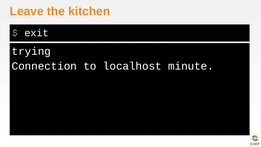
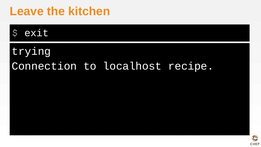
minute: minute -> recipe (191, 66)
